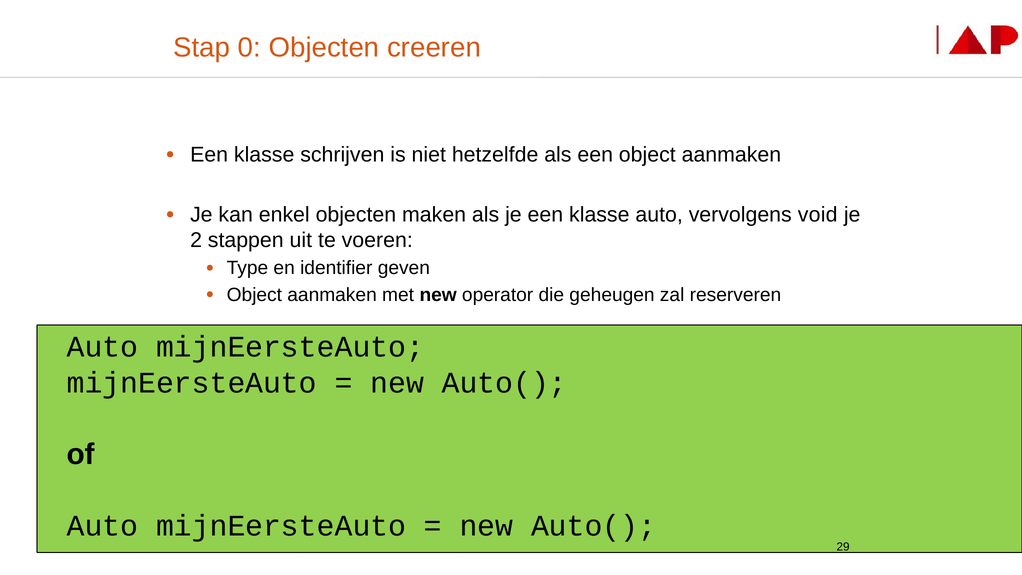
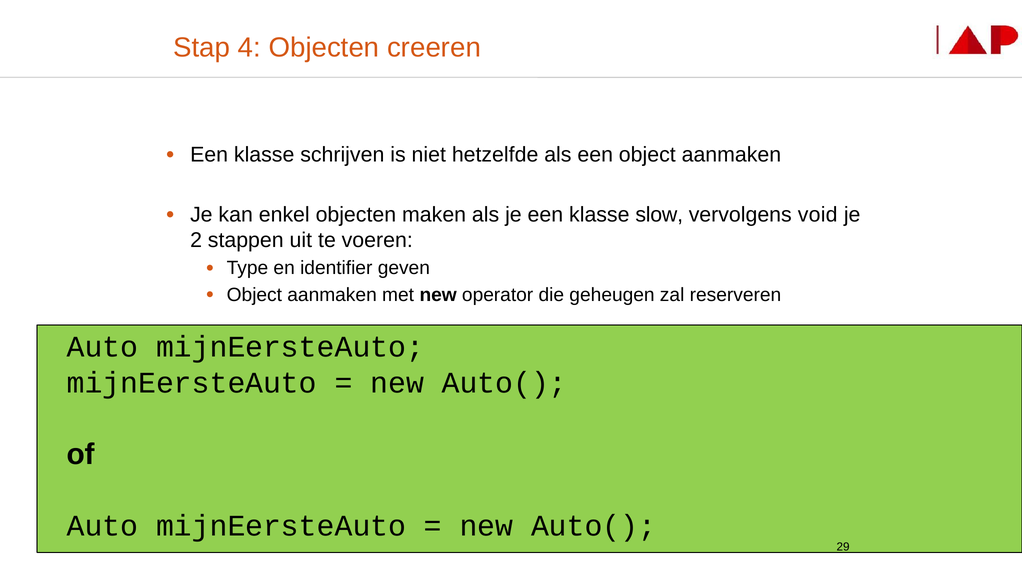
0: 0 -> 4 (249, 48)
klasse auto: auto -> slow (659, 214)
